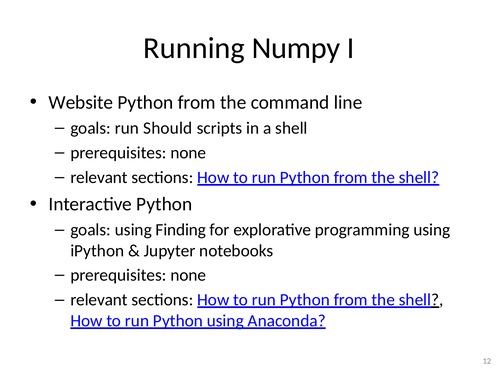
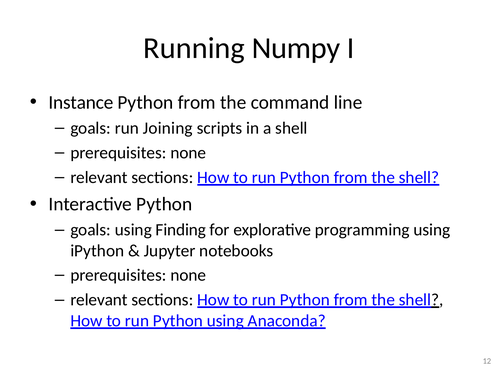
Website: Website -> Instance (81, 103)
Should: Should -> Joining (168, 128)
